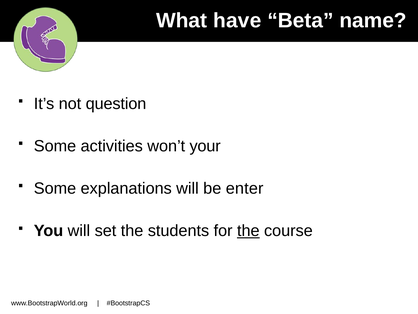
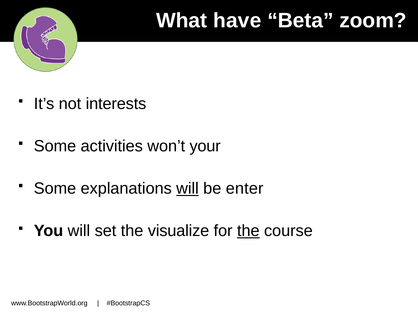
name: name -> zoom (373, 21)
question: question -> interests (116, 104)
will underline: none -> present (187, 188)
students: students -> visualize (179, 230)
